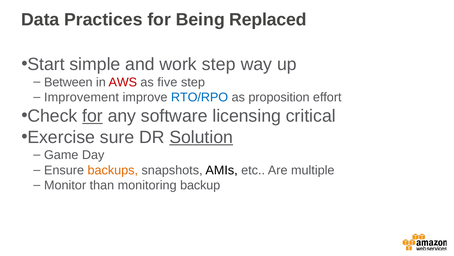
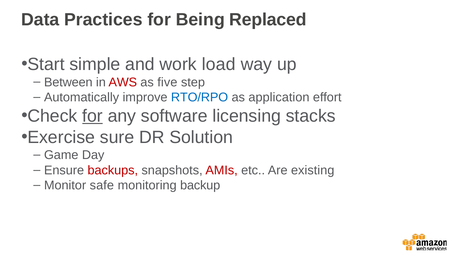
work step: step -> load (219, 64)
Improvement: Improvement -> Automatically (82, 97)
proposition: proposition -> application (279, 97)
critical: critical -> stacks (311, 116)
Solution underline: present -> none (201, 137)
backups colour: orange -> red (113, 170)
AMIs colour: black -> red (222, 170)
multiple: multiple -> existing (313, 170)
than: than -> safe (102, 185)
